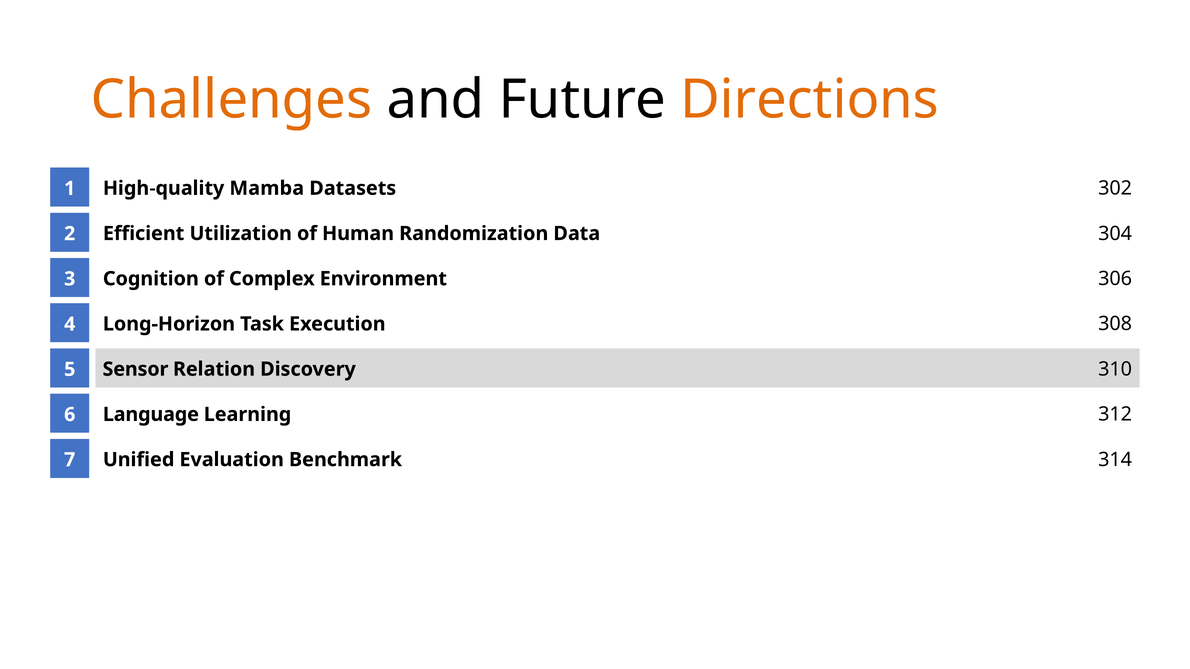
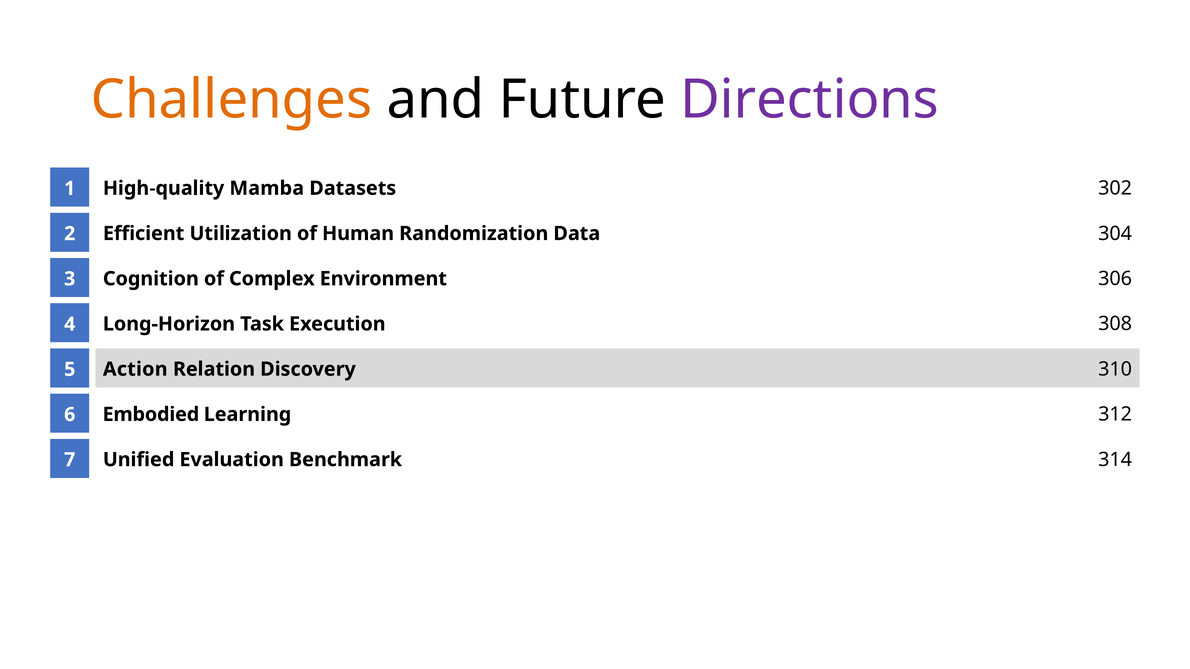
Directions colour: orange -> purple (810, 100)
Sensor: Sensor -> Action (135, 369)
Language: Language -> Embodied (151, 415)
